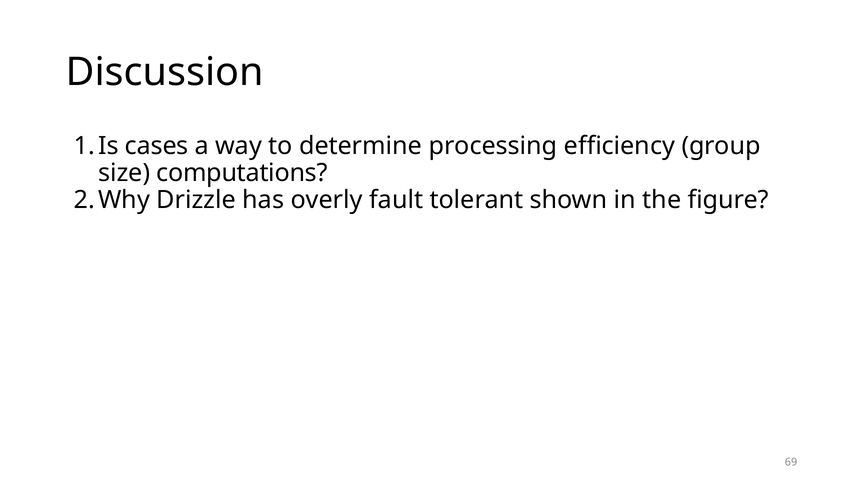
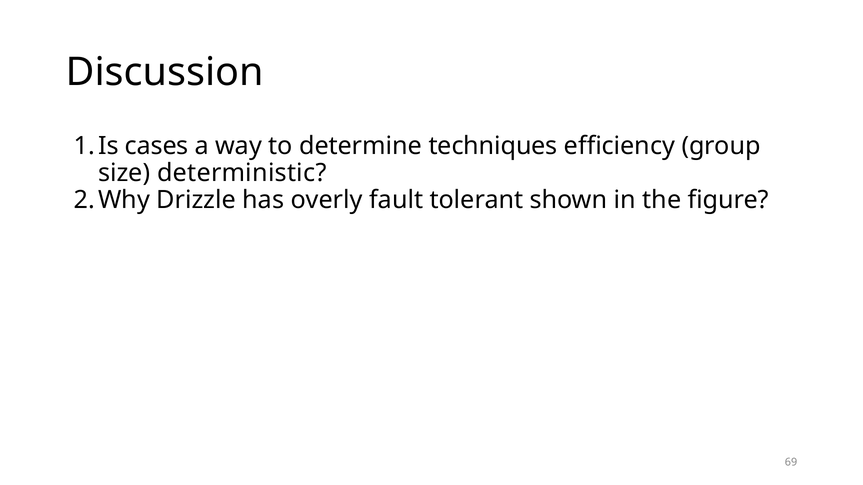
processing: processing -> techniques (493, 146)
computations: computations -> deterministic (242, 173)
